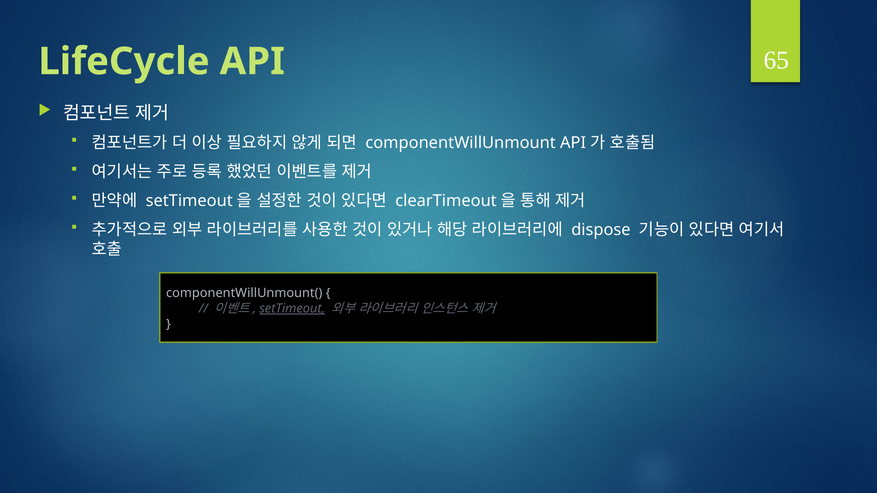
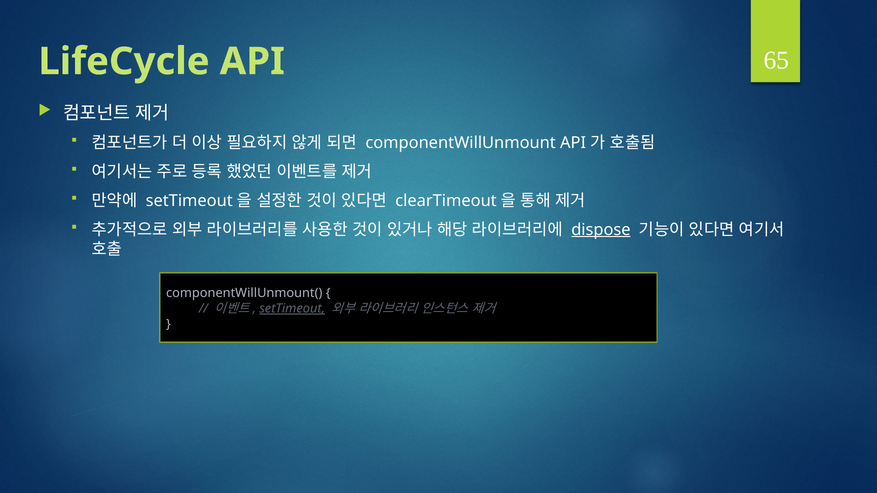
dispose underline: none -> present (601, 230)
